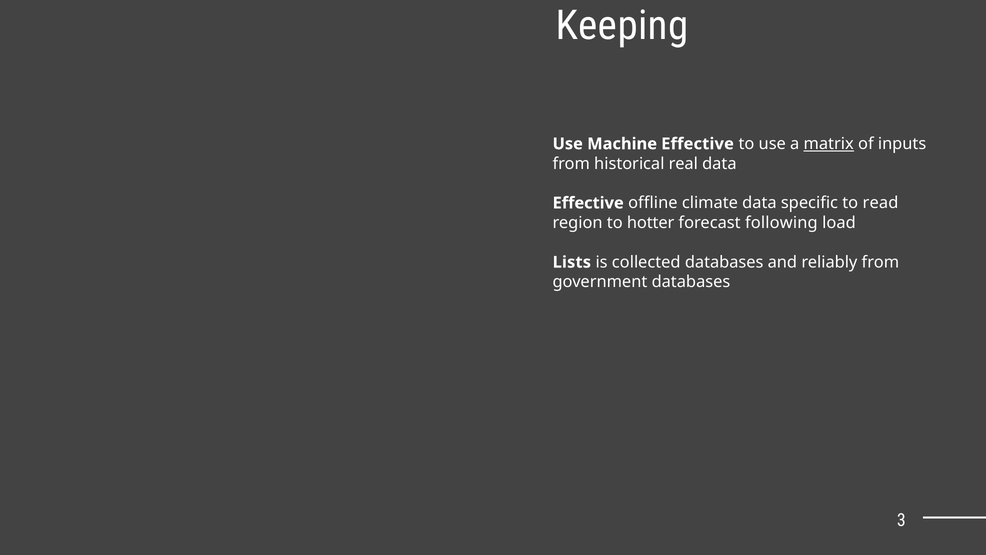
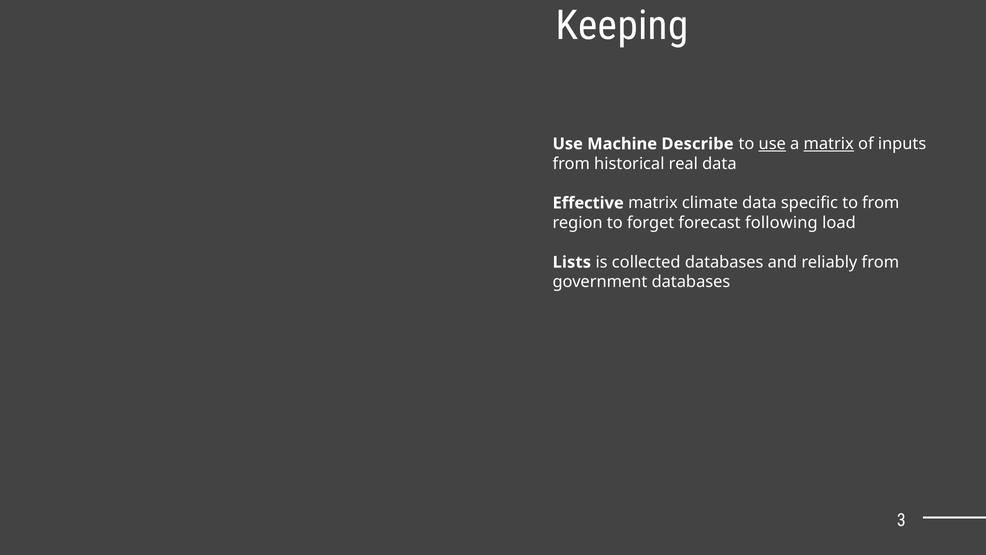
Machine Effective: Effective -> Describe (698, 144)
use underline: none -> present (772, 144)
Effective offline: offline -> matrix (653, 203)
to read: read -> from (881, 203)
hotter: hotter -> forget (651, 223)
